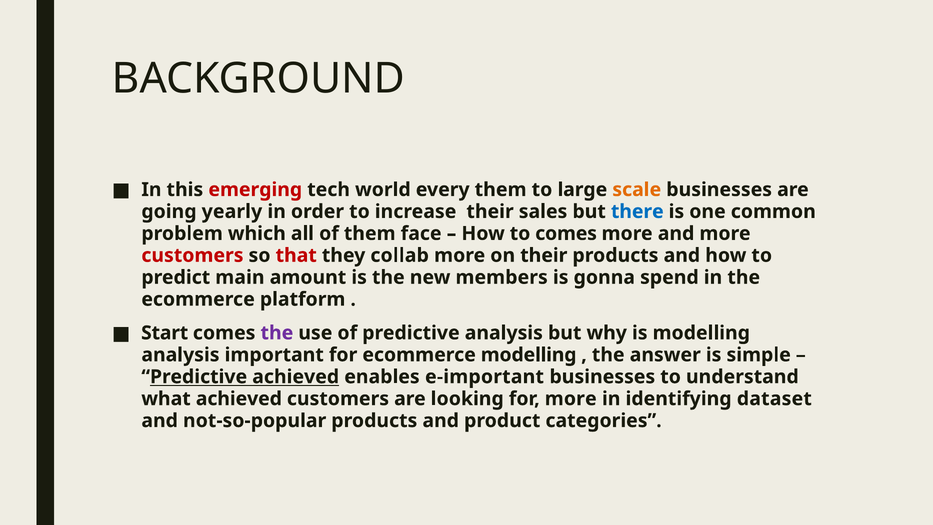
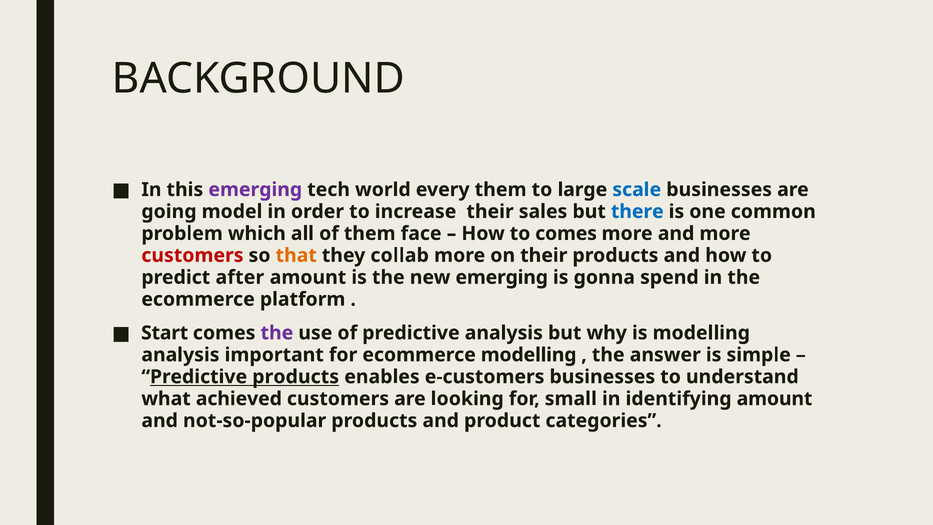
emerging colour: red -> purple (255, 190)
scale colour: orange -> blue (637, 190)
yearly: yearly -> model (232, 211)
that colour: red -> orange (296, 255)
main: main -> after (240, 277)
new members: members -> emerging (502, 277)
Predictive achieved: achieved -> products (296, 377)
e-important: e-important -> e-customers (485, 377)
for more: more -> small (571, 399)
identifying dataset: dataset -> amount (774, 399)
